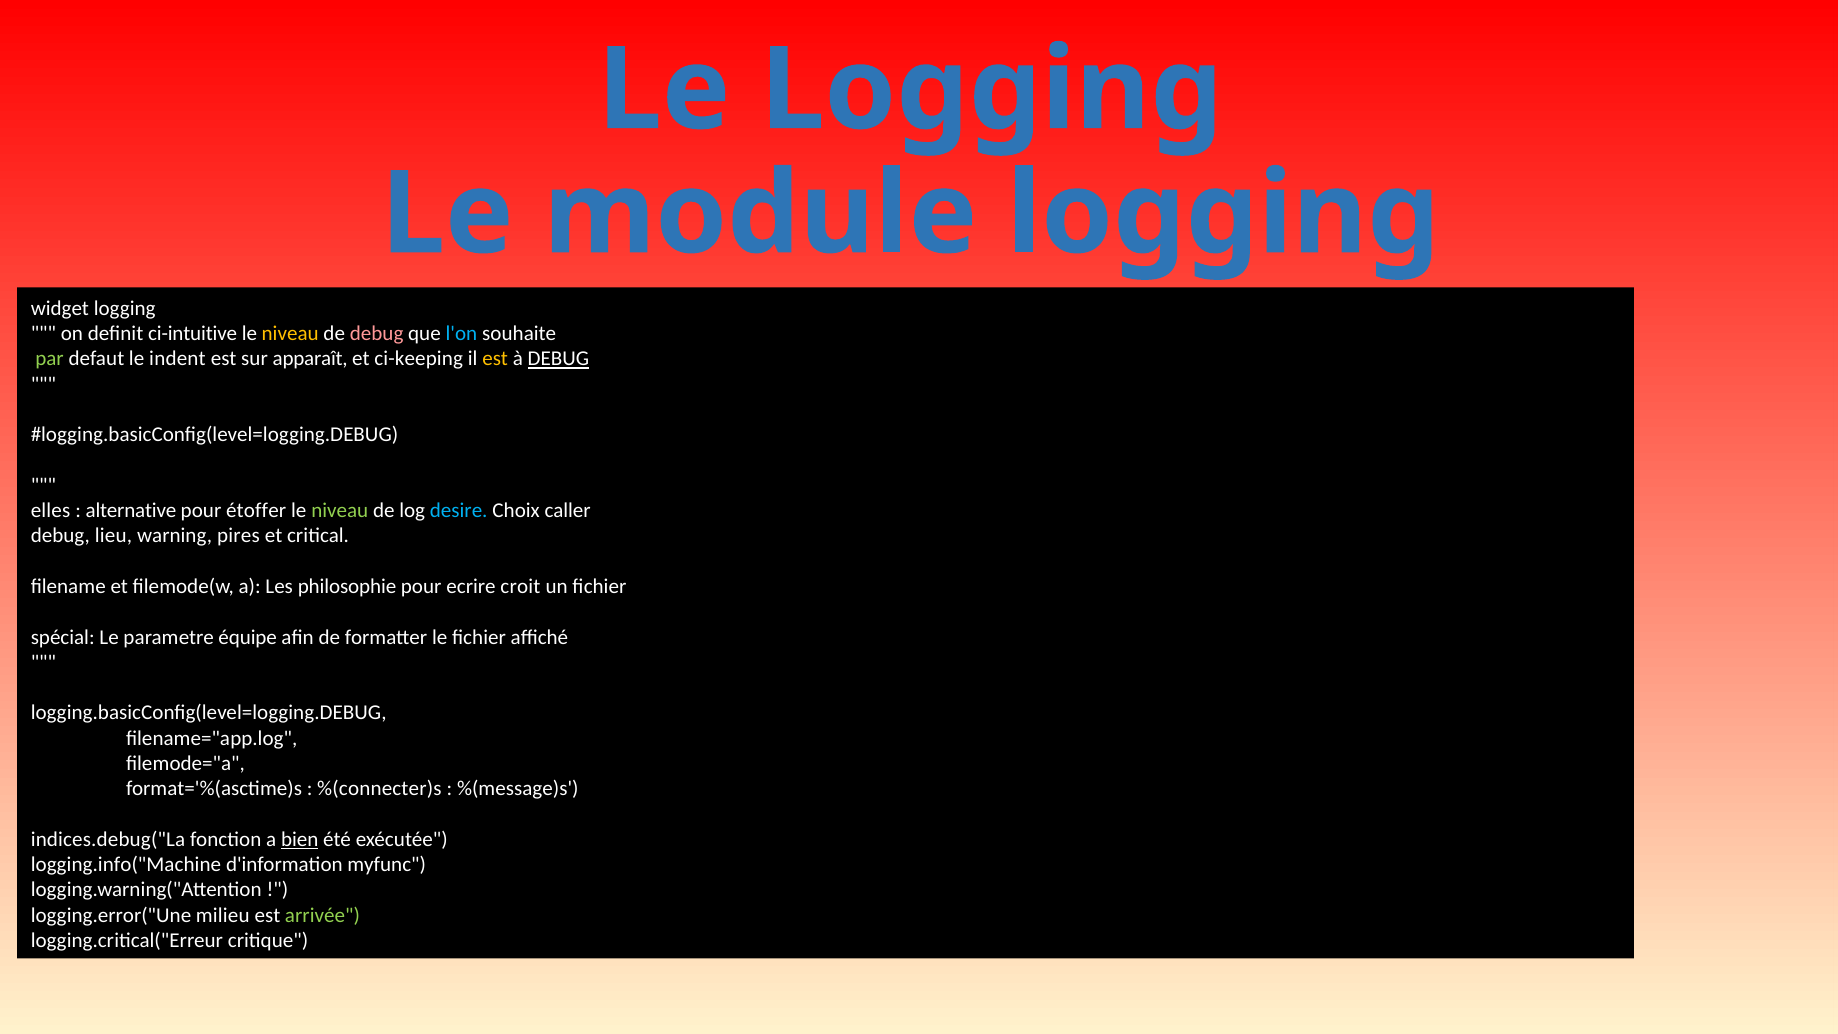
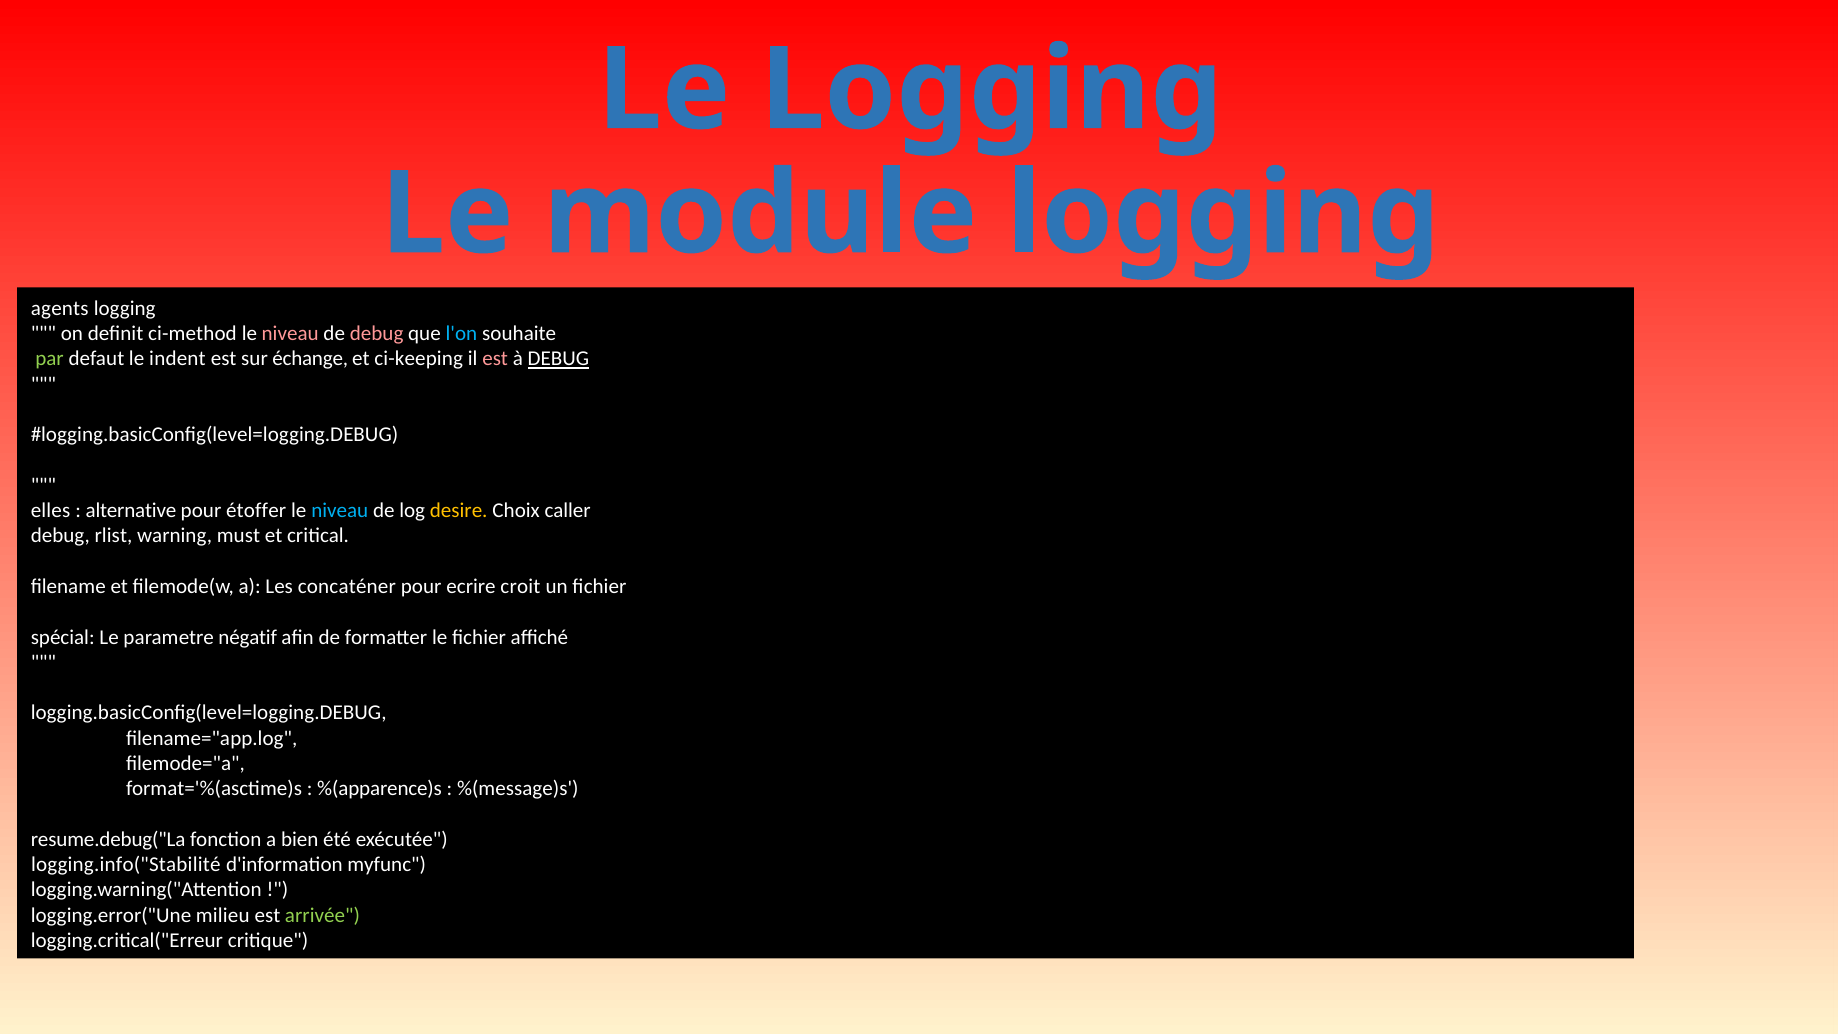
widget: widget -> agents (60, 308)
ci-intuitive: ci-intuitive -> ci-method (192, 333)
niveau colour: yellow -> pink (290, 333)
apparaît: apparaît -> échange (310, 359)
est colour: yellow -> pink (495, 359)
niveau colour: light green -> light blue (340, 511)
desire colour: light blue -> yellow (459, 511)
lieu: lieu -> rlist (113, 536)
pires: pires -> must (238, 536)
philosophie: philosophie -> concaténer (347, 586)
équipe: équipe -> négatif (248, 637)
%(connecter)s: %(connecter)s -> %(apparence)s (380, 789)
indices.debug("La: indices.debug("La -> resume.debug("La (108, 839)
bien underline: present -> none (300, 839)
logging.info("Machine: logging.info("Machine -> logging.info("Stabilité (126, 865)
